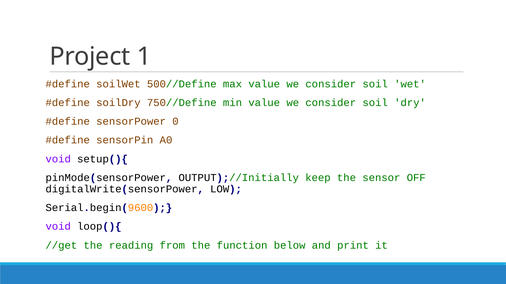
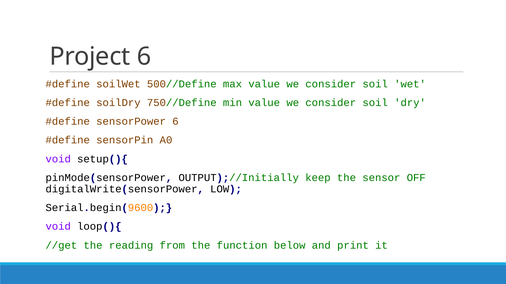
Project 1: 1 -> 6 (144, 57)
sensorPower 0: 0 -> 6 (175, 122)
